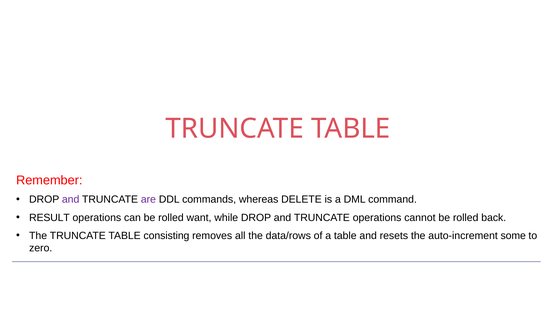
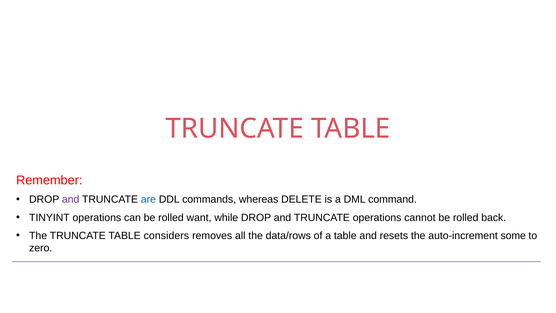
are colour: purple -> blue (148, 199)
RESULT: RESULT -> TINYINT (49, 217)
consisting: consisting -> considers (166, 235)
